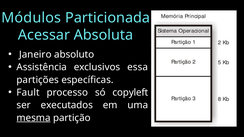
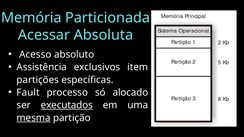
Módulos: Módulos -> Memória (31, 18)
Janeiro: Janeiro -> Acesso (35, 55)
essa: essa -> item (138, 67)
copyleft: copyleft -> alocado (130, 93)
executados underline: none -> present (67, 105)
